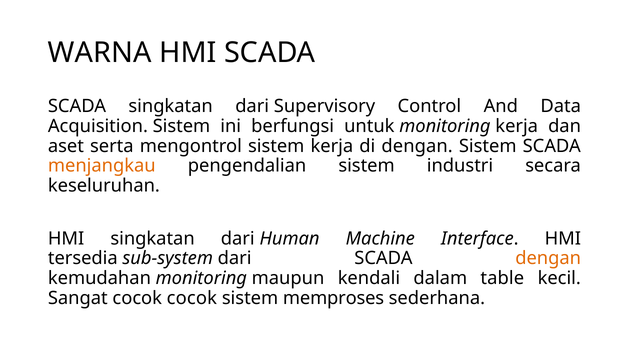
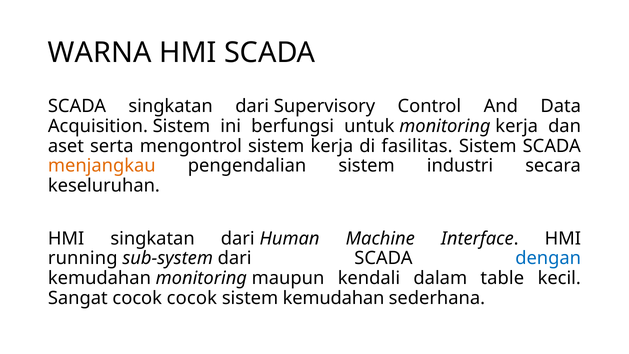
di dengan: dengan -> fasilitas (417, 146)
tersedia: tersedia -> running (83, 258)
dengan colour: orange -> blue (548, 258)
sistem memproses: memproses -> kemudahan (334, 298)
